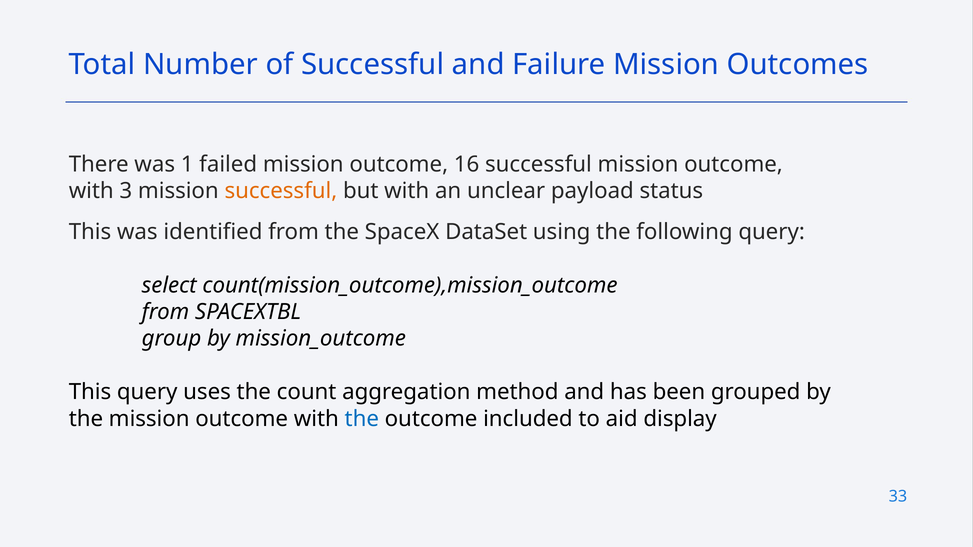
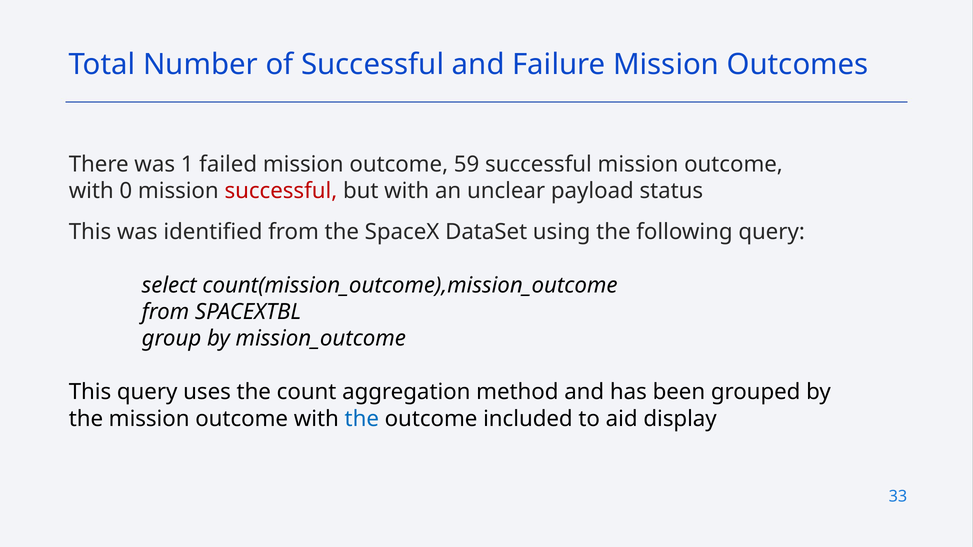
16: 16 -> 59 (467, 164)
3: 3 -> 0 (126, 191)
successful colour: orange -> red (281, 191)
